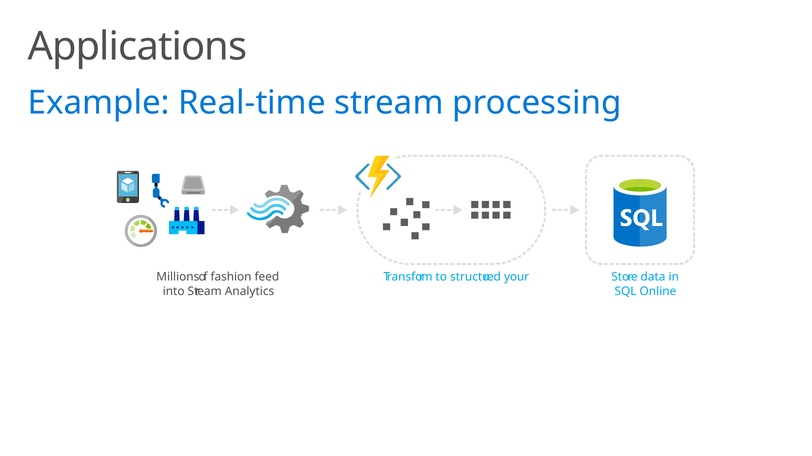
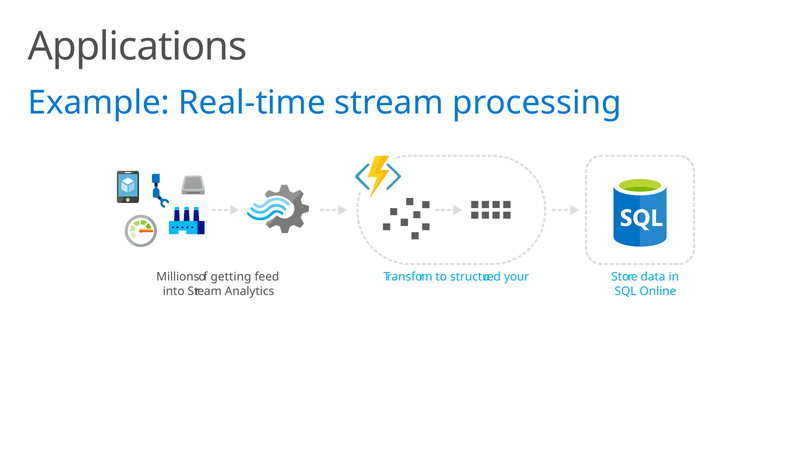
fashion: fashion -> getting (231, 278)
